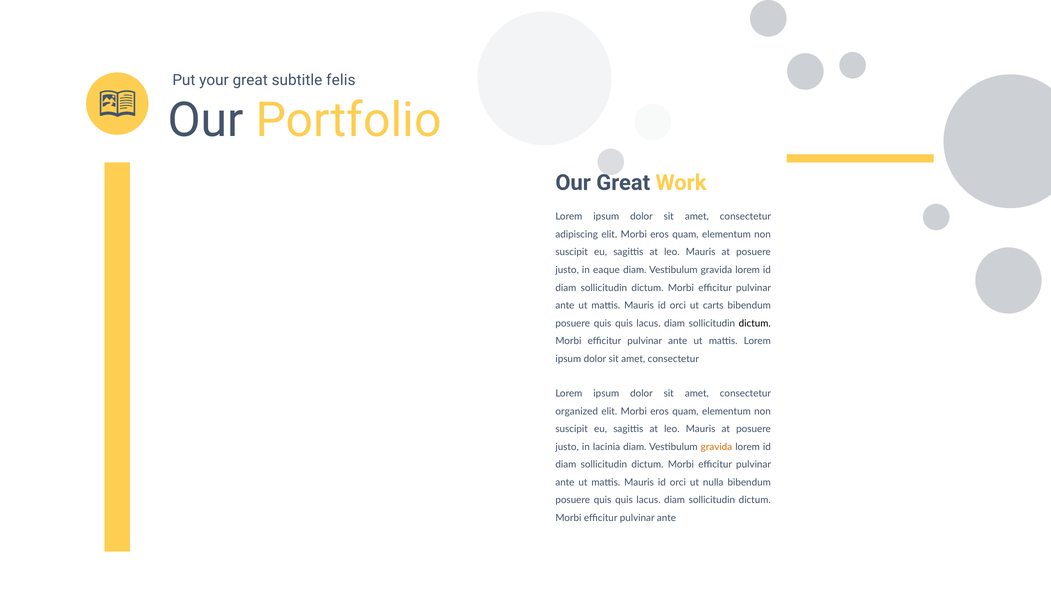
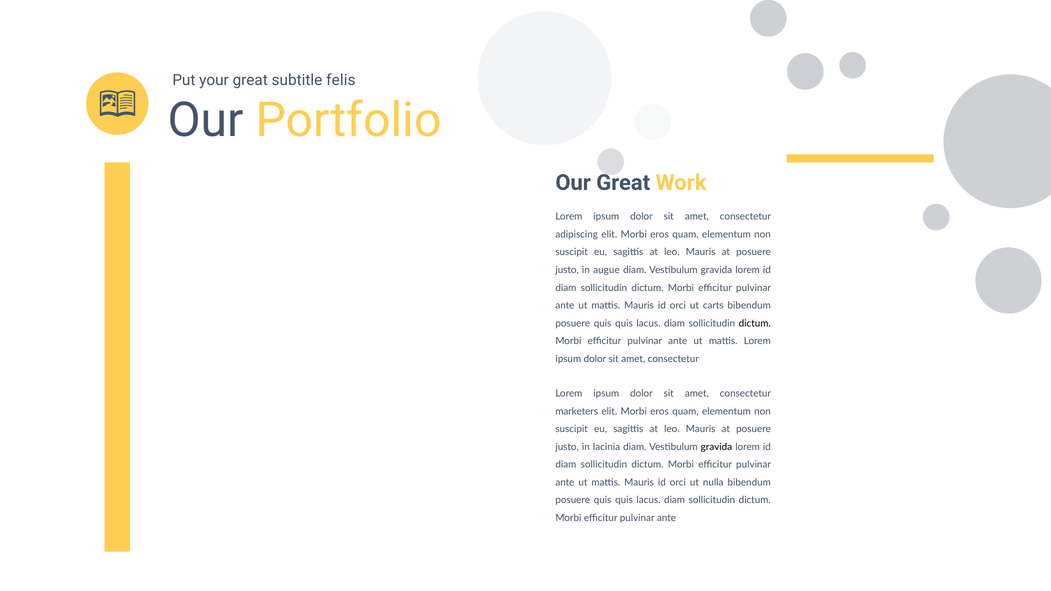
eaque: eaque -> augue (606, 270)
organized: organized -> marketers (577, 411)
gravida colour: orange -> black (716, 447)
